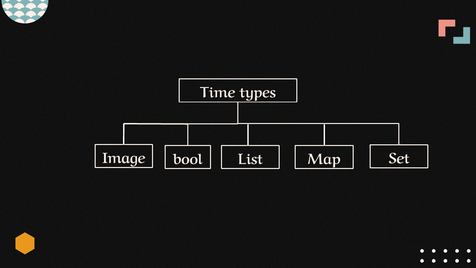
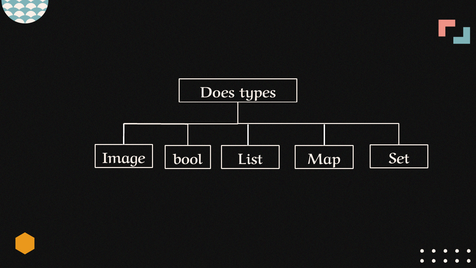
Time: Time -> Does (217, 93)
